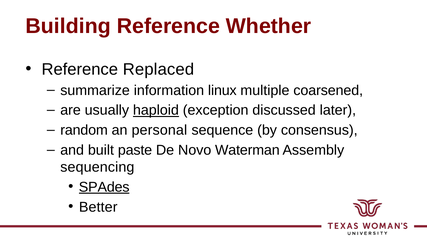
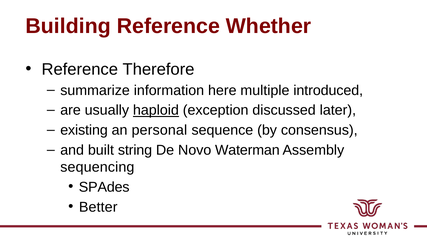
Replaced: Replaced -> Therefore (159, 69)
linux: linux -> here (222, 90)
coarsened: coarsened -> introduced (328, 90)
random: random -> existing (84, 130)
paste: paste -> string (135, 150)
SPAdes underline: present -> none (104, 187)
